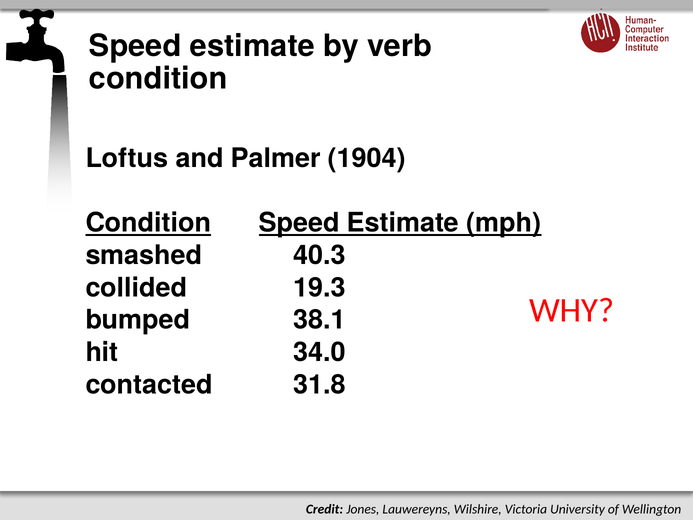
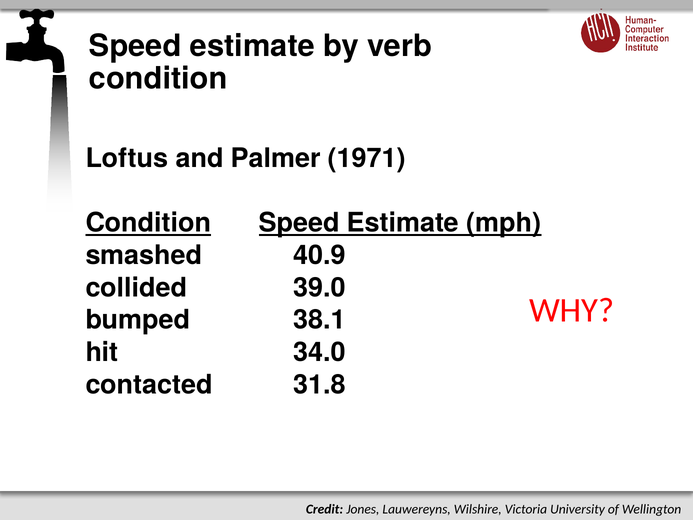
1904: 1904 -> 1971 (367, 158)
40.3: 40.3 -> 40.9 (320, 255)
19.3: 19.3 -> 39.0 (320, 287)
